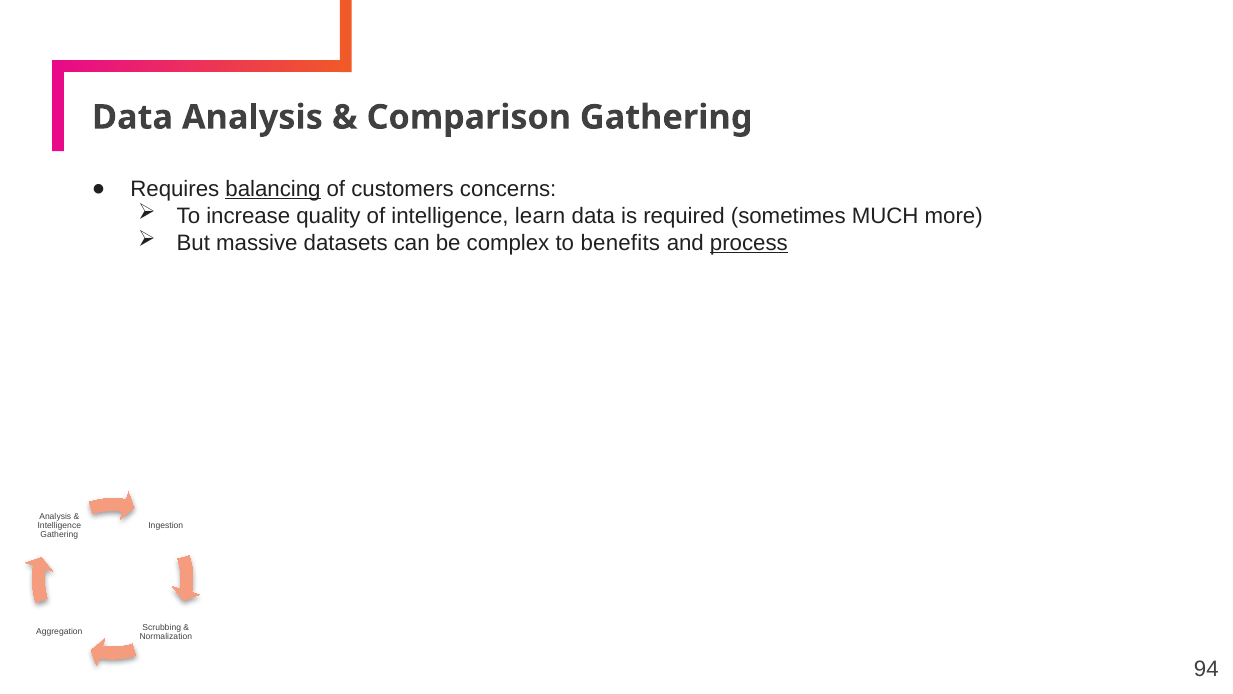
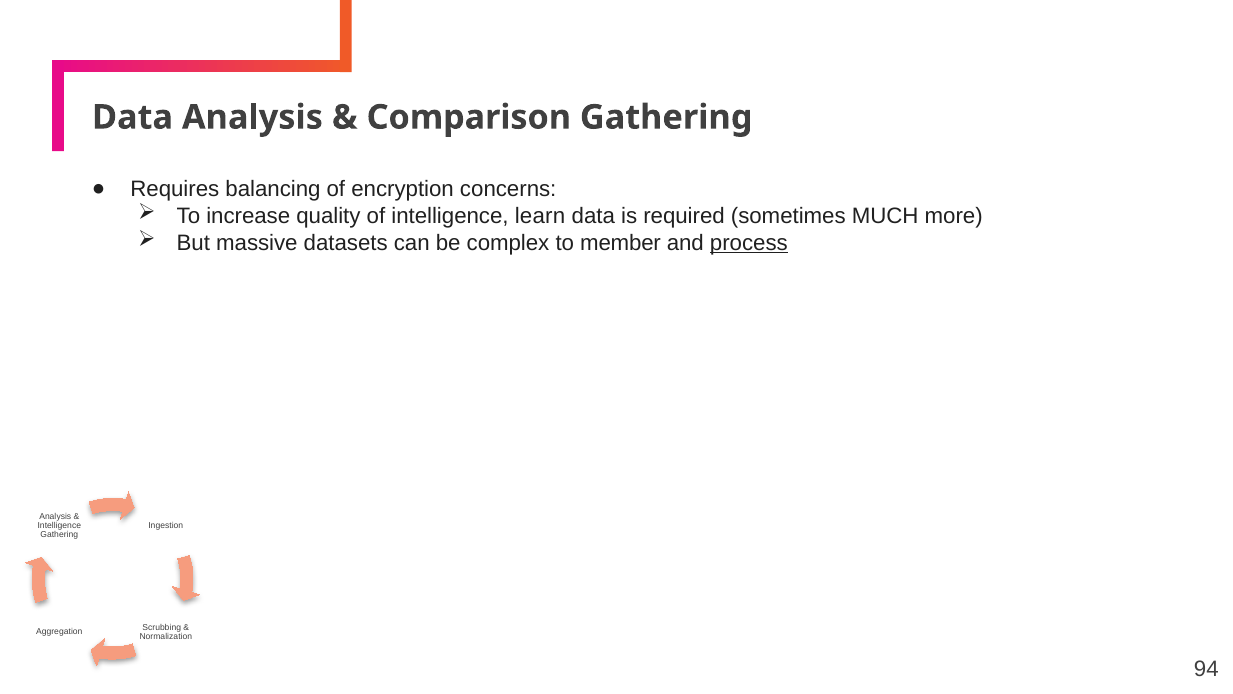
balancing underline: present -> none (273, 189)
customers: customers -> encryption (403, 189)
benefits: benefits -> member (621, 243)
